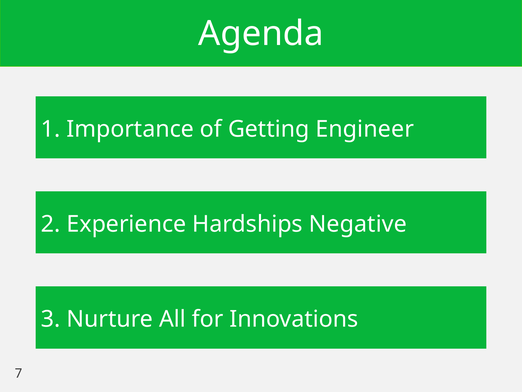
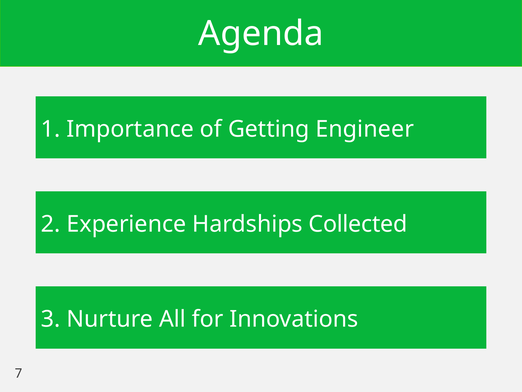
Negative: Negative -> Collected (358, 224)
